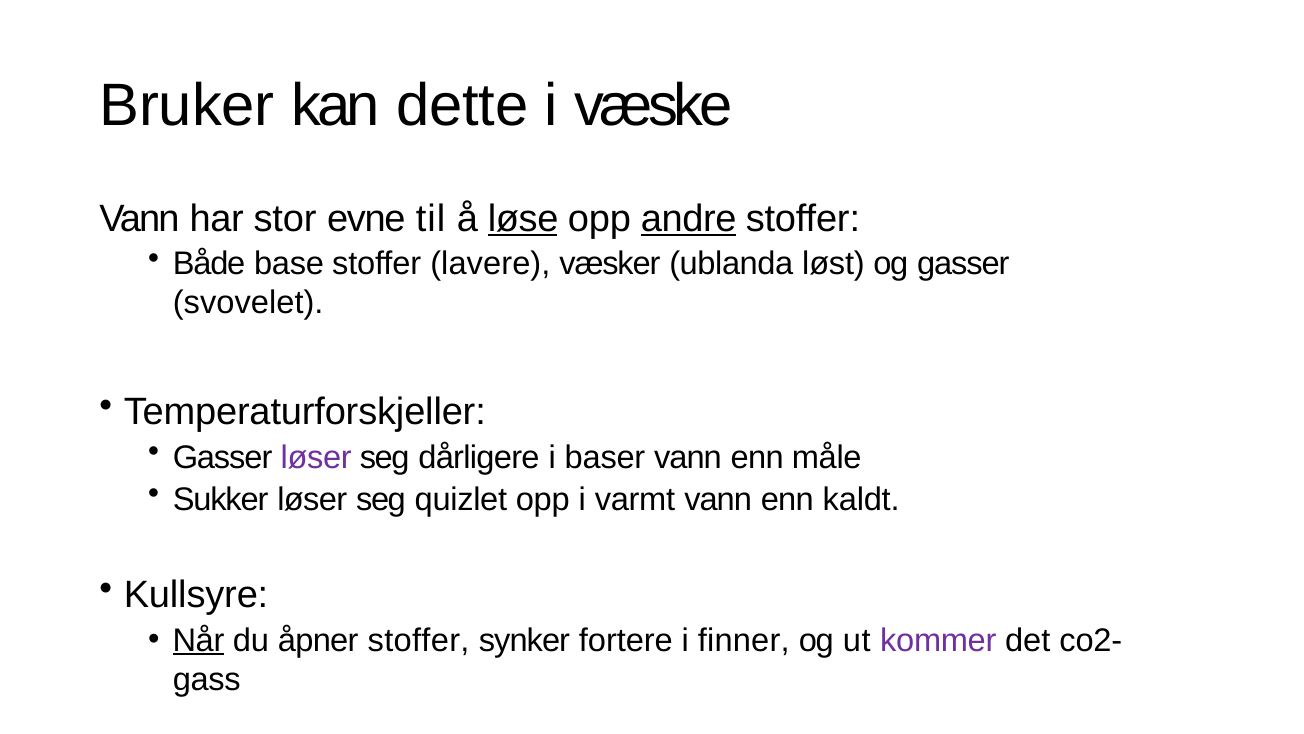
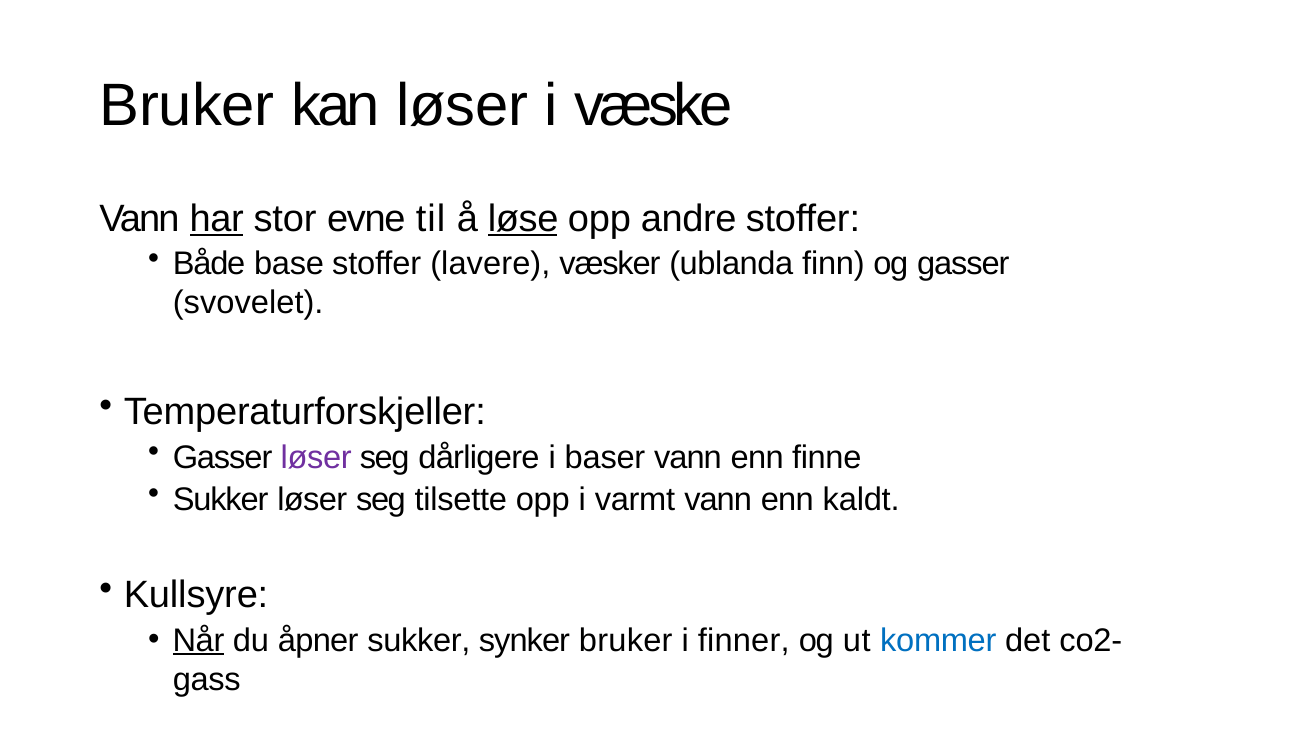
kan dette: dette -> løser (463, 106)
har underline: none -> present (217, 218)
andre underline: present -> none (689, 218)
løst: løst -> finn (833, 264)
måle: måle -> finne (827, 457)
quizlet: quizlet -> tilsette (461, 499)
åpner stoffer: stoffer -> sukker (419, 640)
synker fortere: fortere -> bruker (626, 640)
kommer colour: purple -> blue (938, 640)
